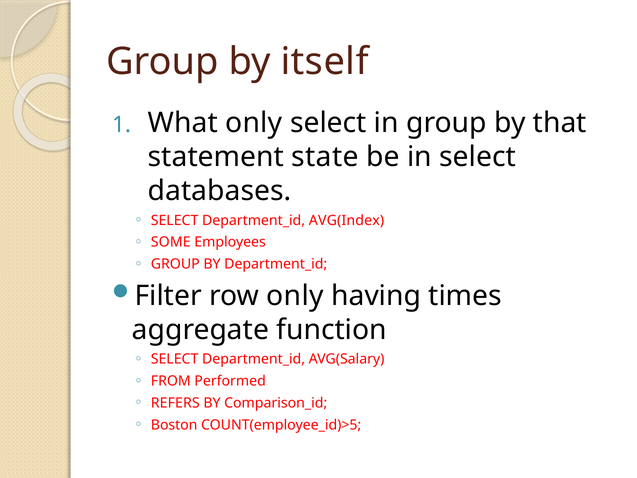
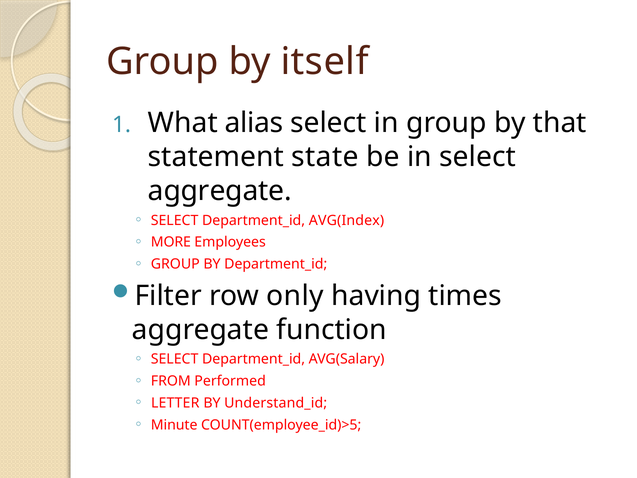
What only: only -> alias (254, 123)
databases: databases -> aggregate (220, 191)
SOME: SOME -> MORE (171, 242)
REFERS: REFERS -> LETTER (175, 403)
Comparison_id: Comparison_id -> Understand_id (276, 403)
Boston: Boston -> Minute (174, 425)
